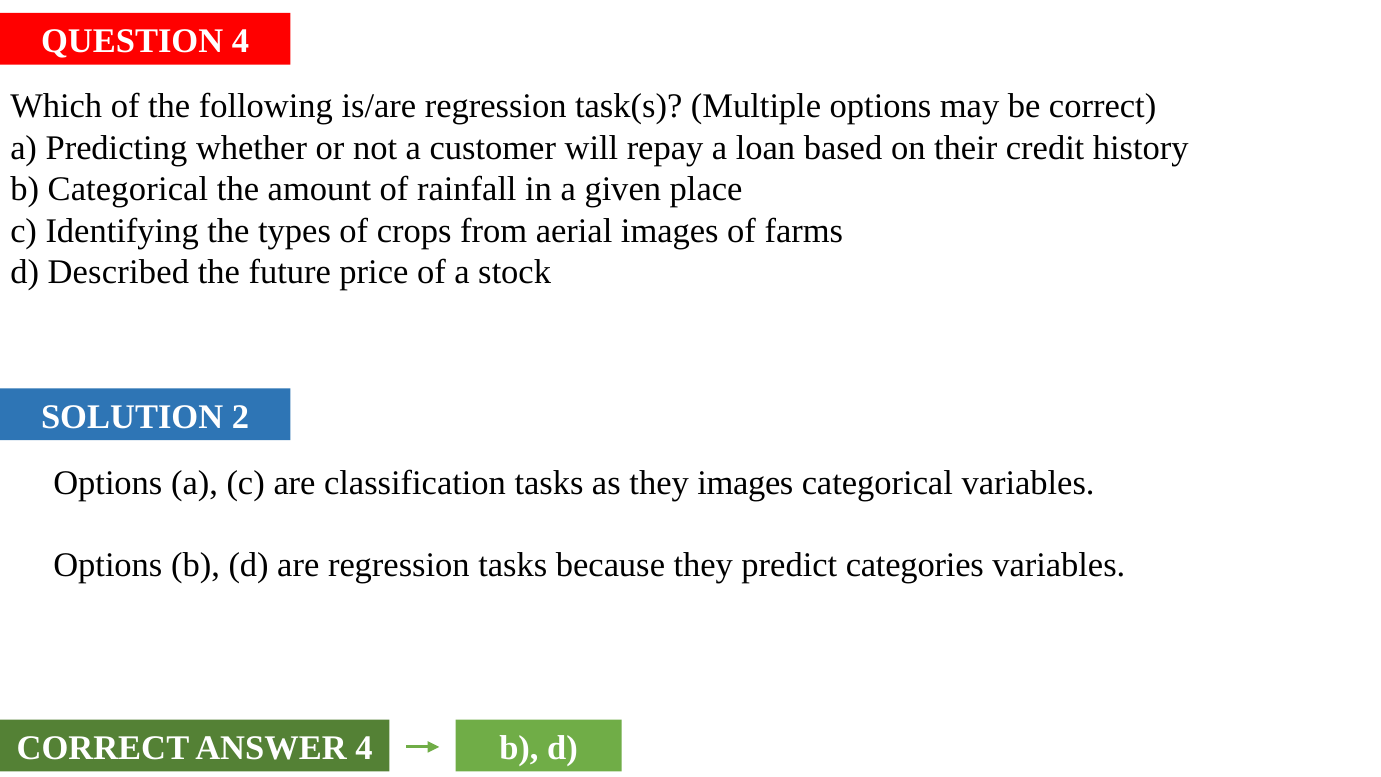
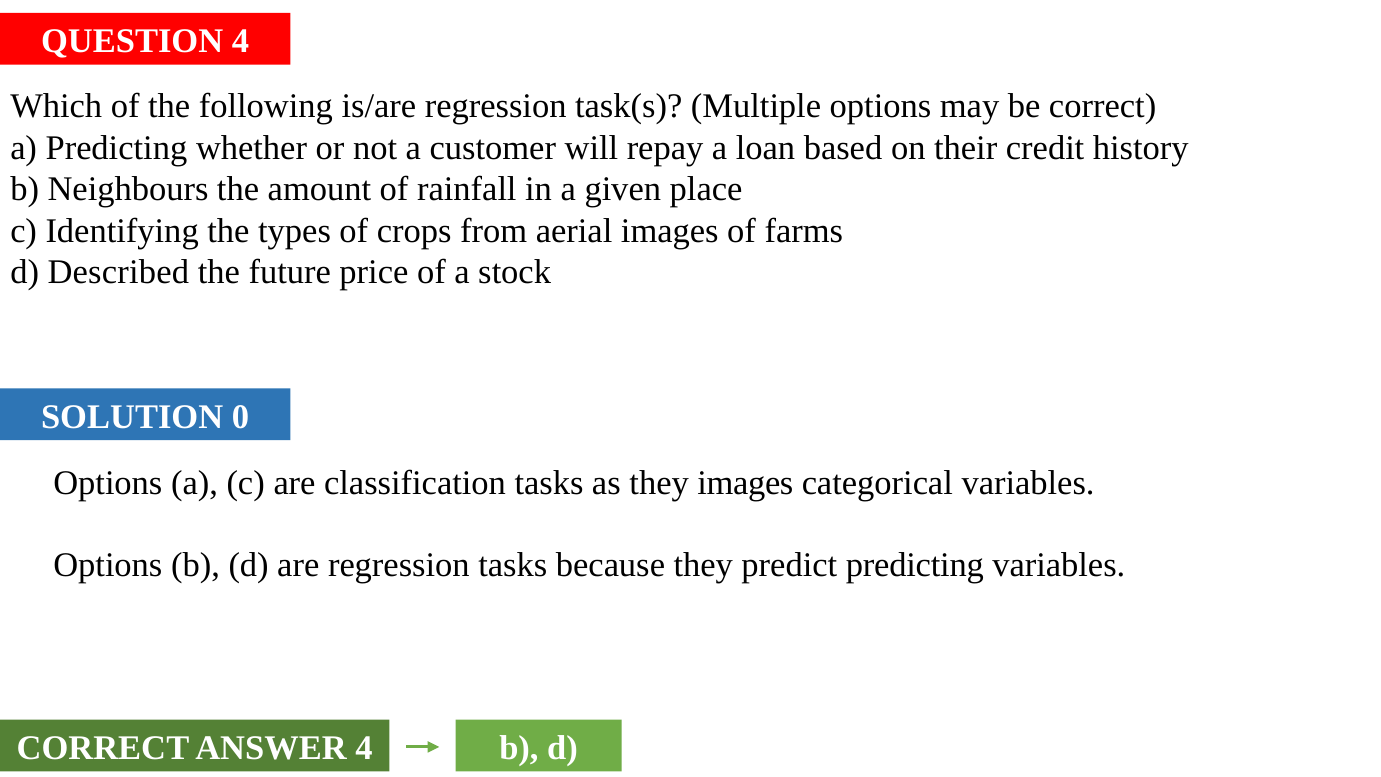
b Categorical: Categorical -> Neighbours (128, 189)
2: 2 -> 0 (240, 417)
predict categories: categories -> predicting (915, 565)
